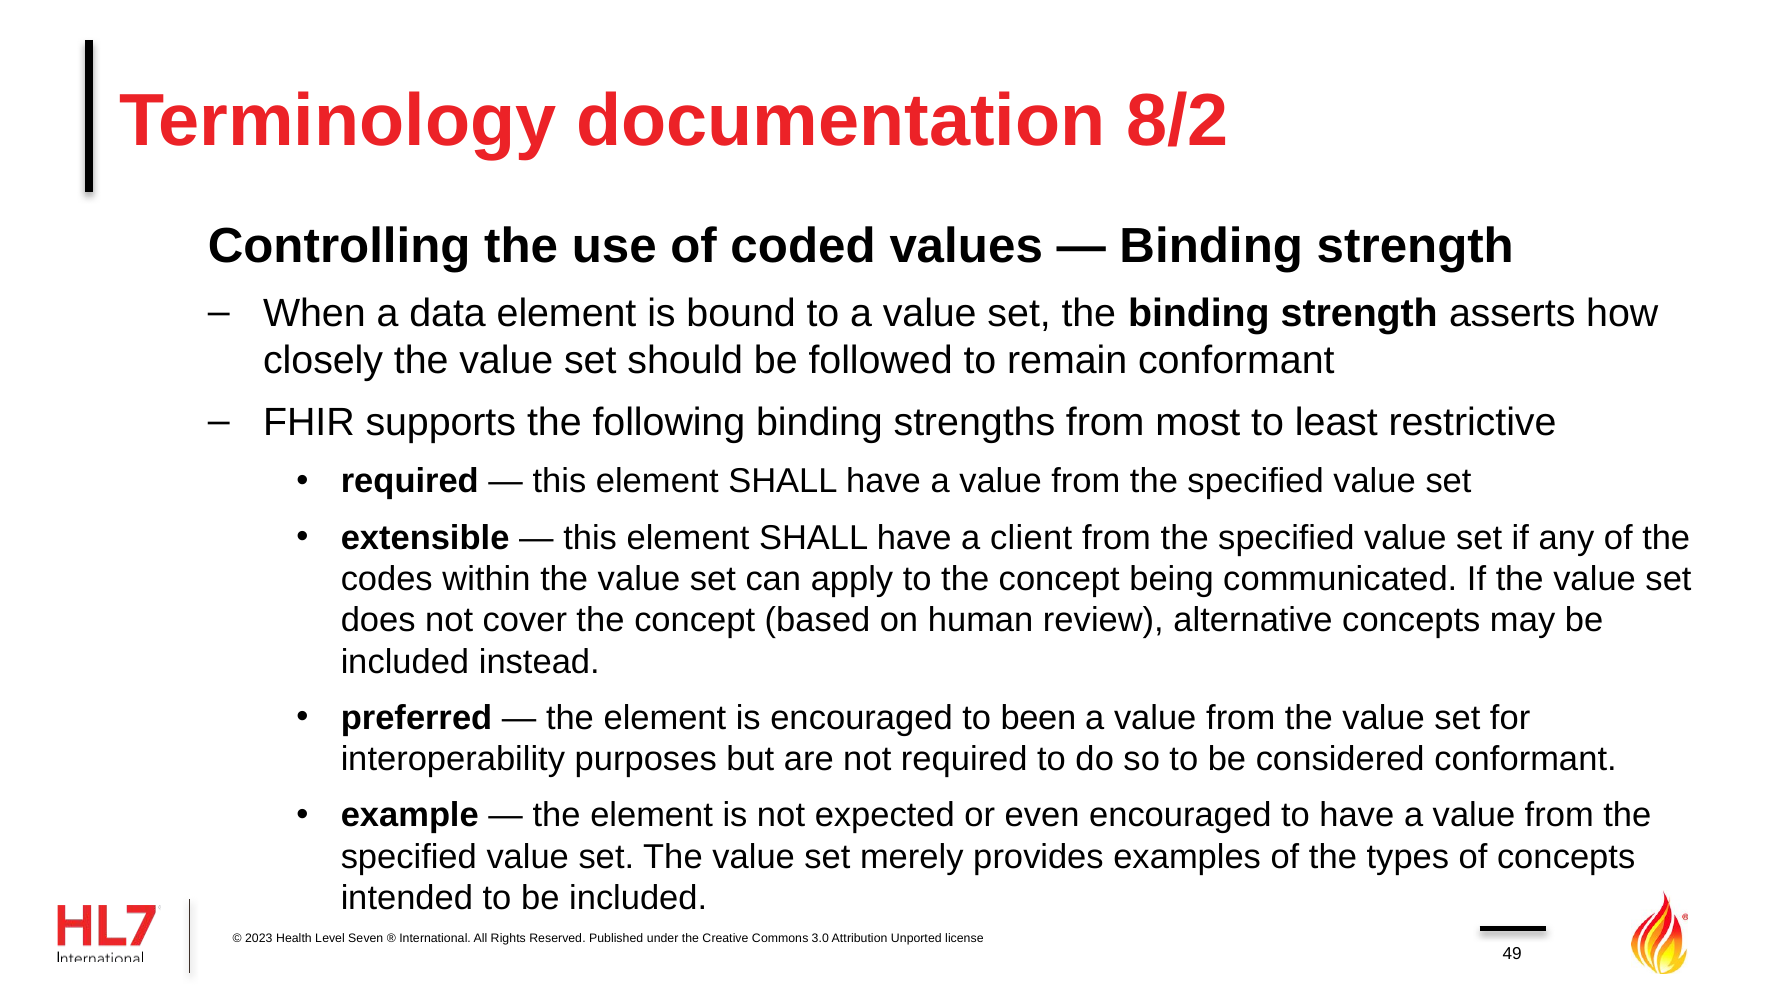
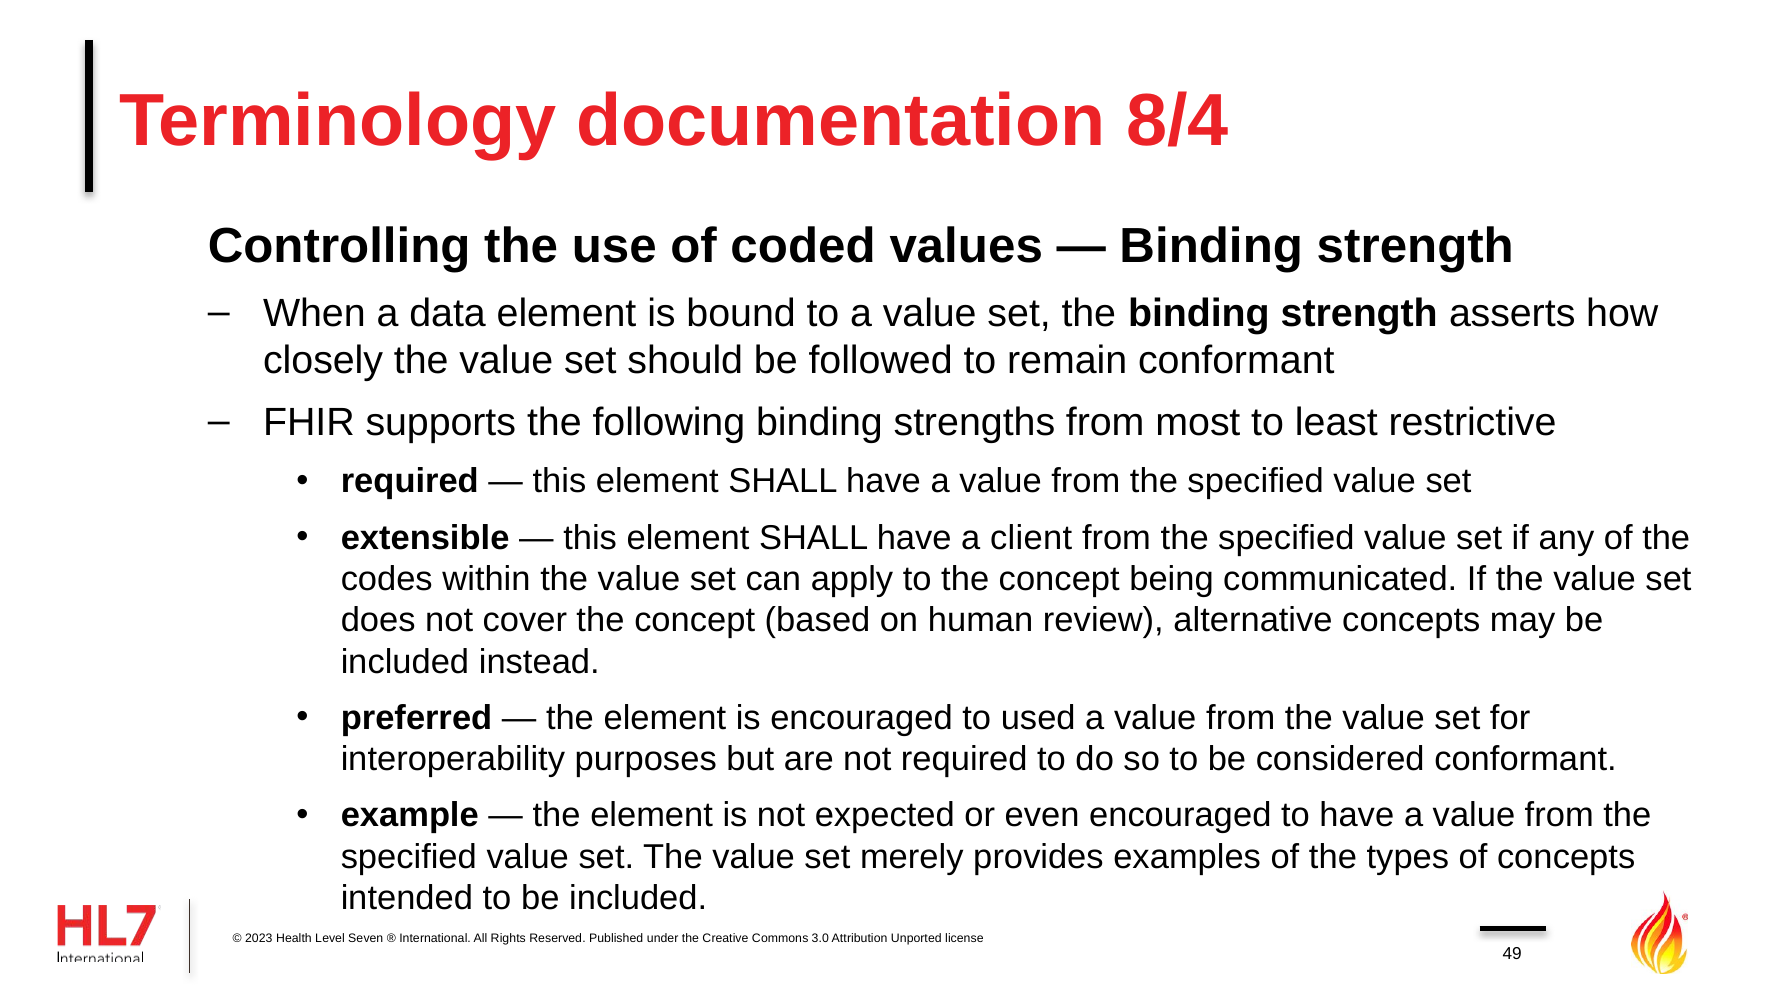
8/2: 8/2 -> 8/4 (1177, 121)
been: been -> used (1038, 718)
